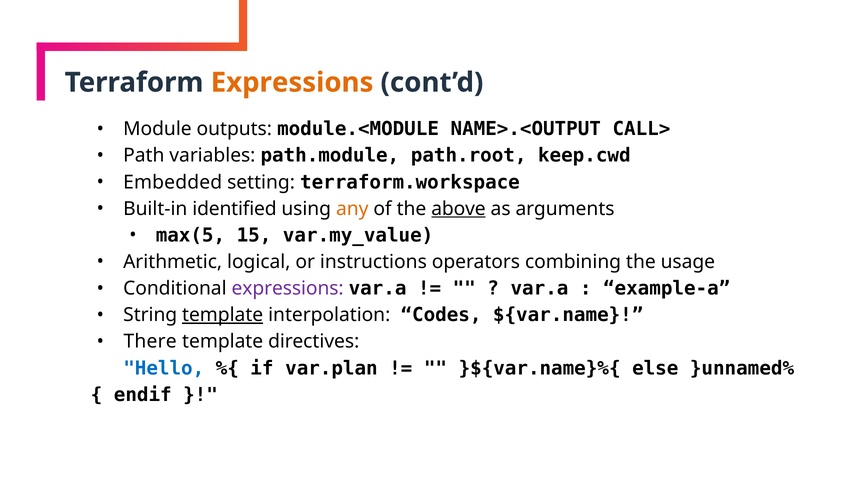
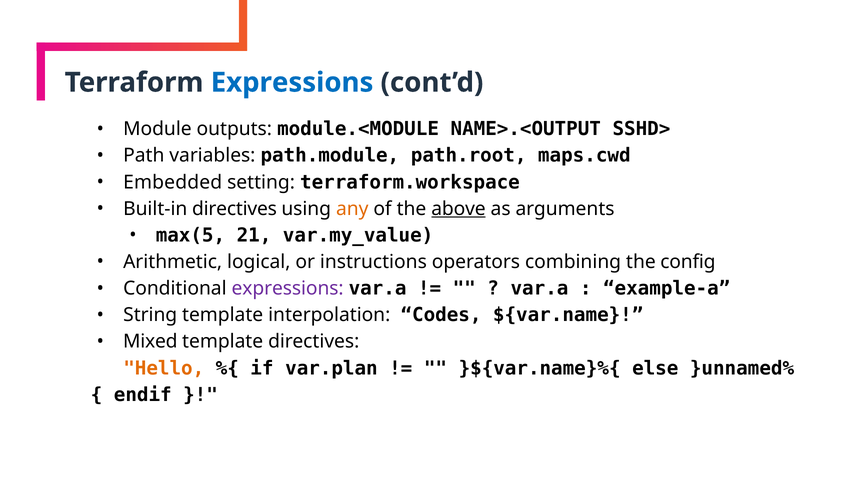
Expressions colour: orange -> blue (292, 82)
CALL>: CALL> -> SSHD> (641, 129)
keep.cwd: keep.cwd -> maps.cwd (584, 156)
Built-in identified: identified -> directives (235, 209)
15: 15 -> 21 (254, 235)
usage: usage -> config (688, 262)
template underline: present -> none (223, 315)
There: There -> Mixed (150, 341)
Hello colour: blue -> orange (164, 368)
